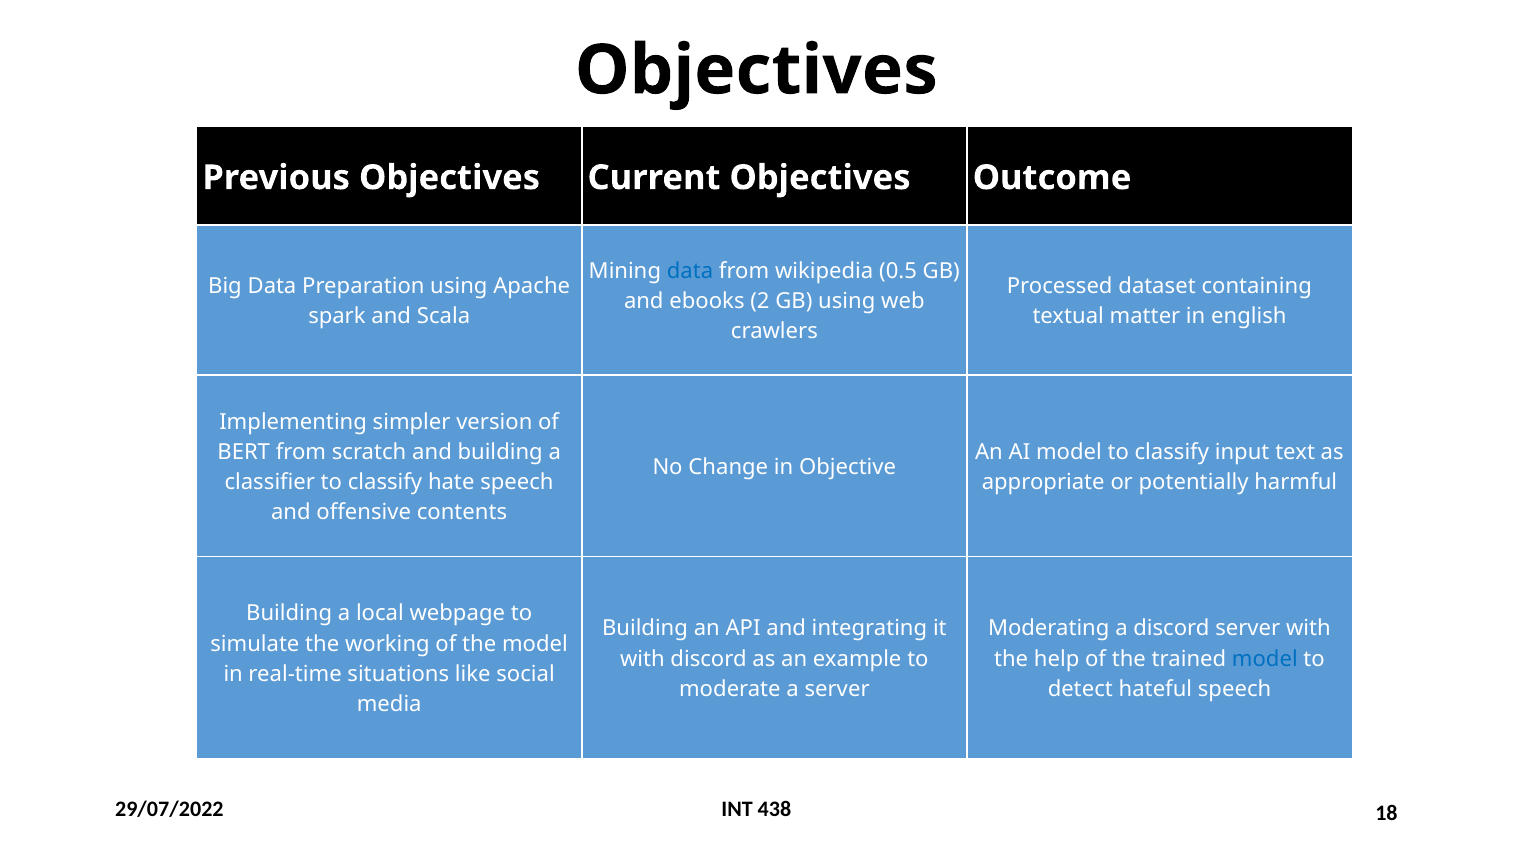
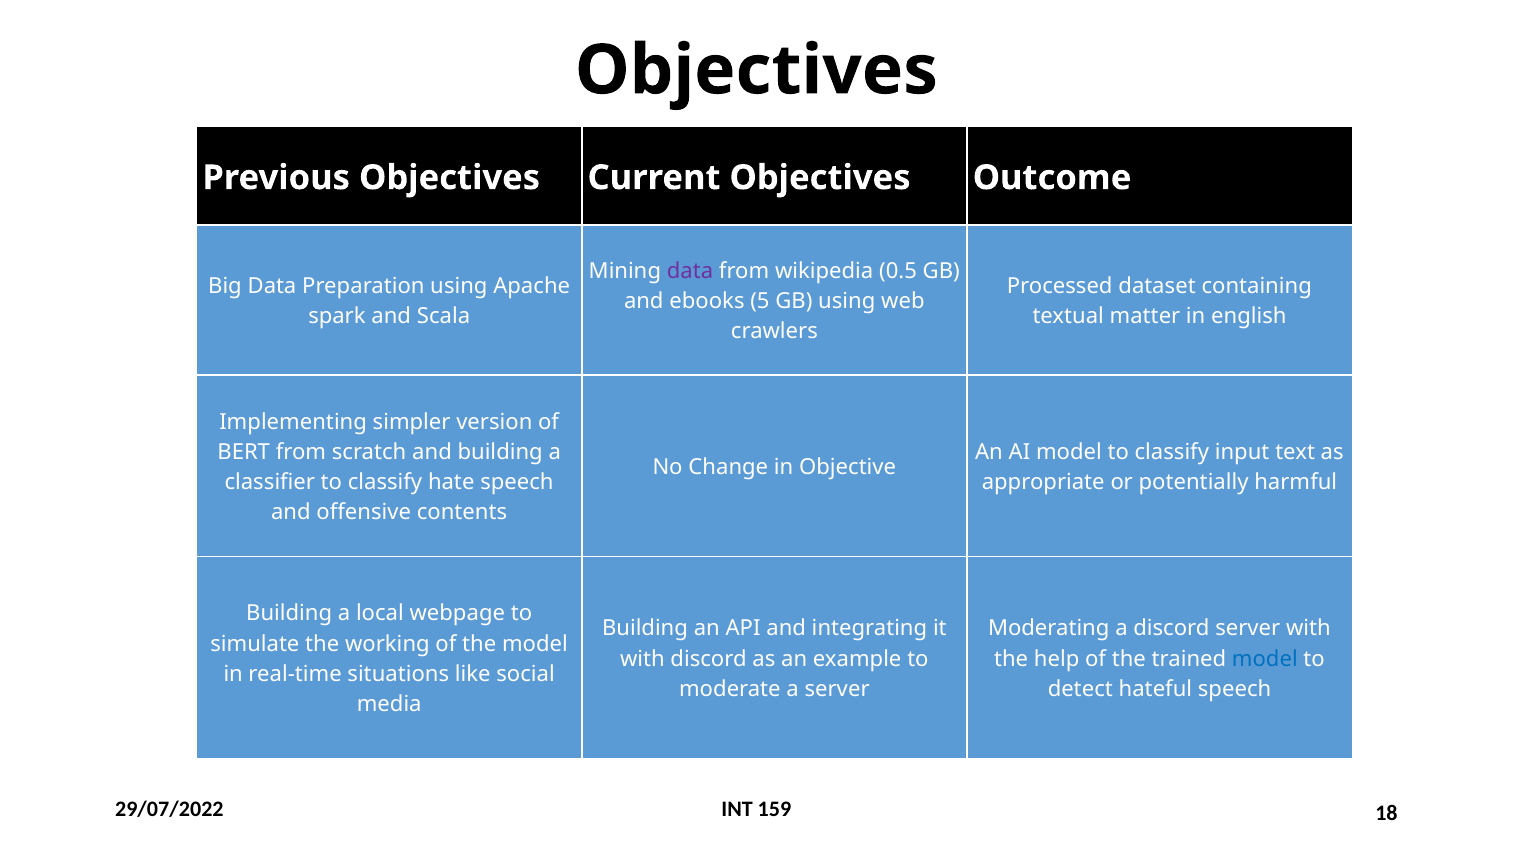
data colour: blue -> purple (690, 271)
2: 2 -> 5 (760, 301)
438: 438 -> 159 (774, 809)
